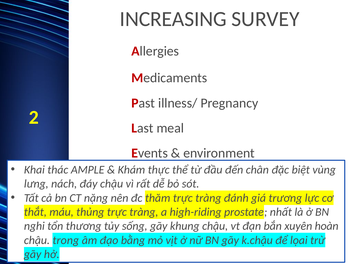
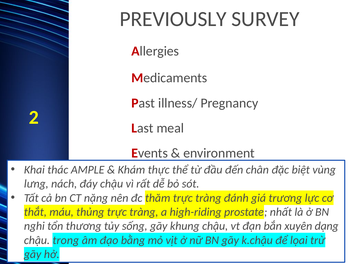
INCREASING: INCREASING -> PREVIOUSLY (173, 19)
hoàn: hoàn -> dạng (327, 226)
